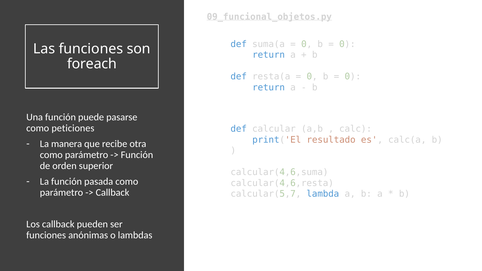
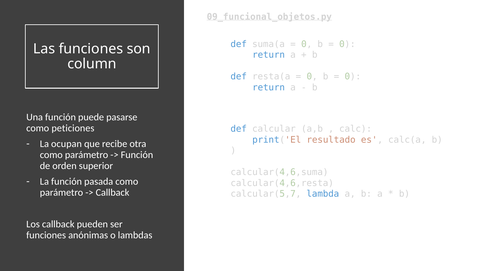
foreach: foreach -> column (92, 64)
manera: manera -> ocupan (66, 144)
